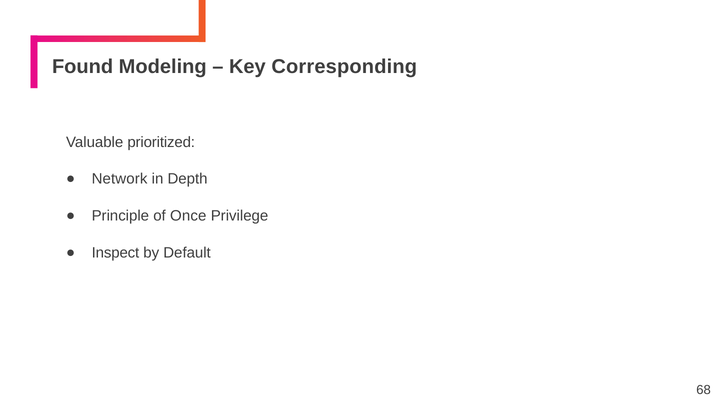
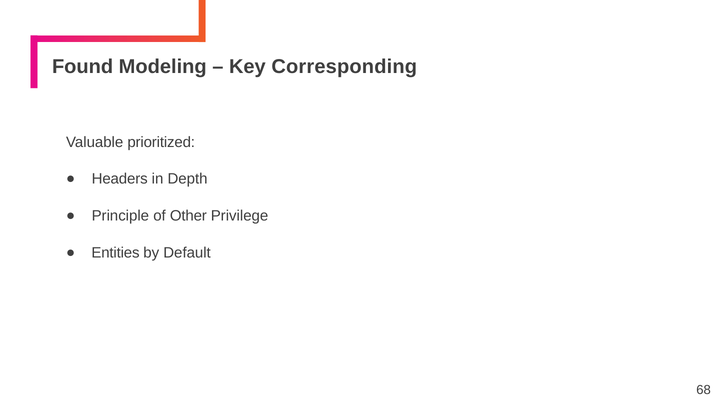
Network: Network -> Headers (120, 179)
Once: Once -> Other (188, 216)
Inspect: Inspect -> Entities (115, 253)
